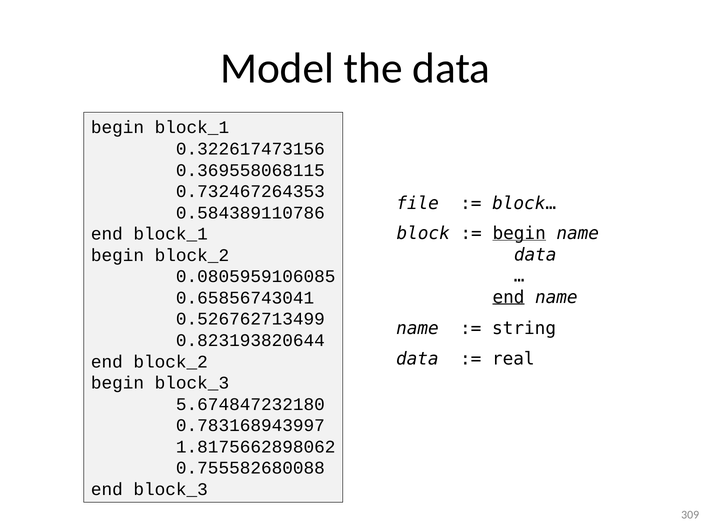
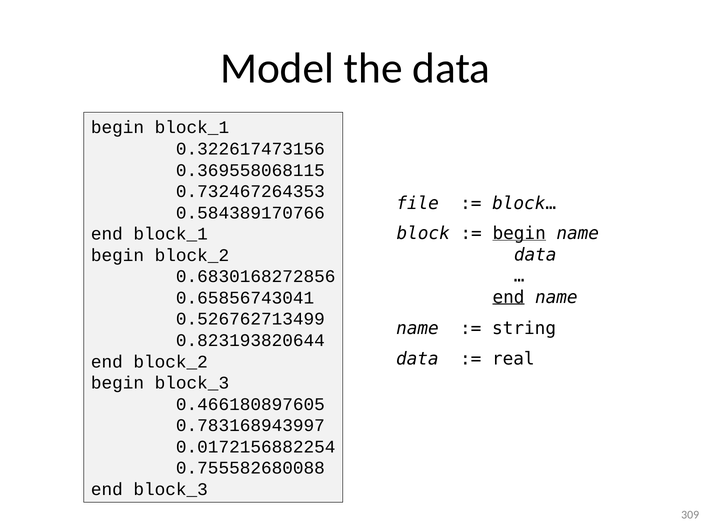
0.584389110786: 0.584389110786 -> 0.584389170766 (250, 213)
0.0805959106085: 0.0805959106085 -> 0.6830168272856 (256, 276)
5.674847232180: 5.674847232180 -> 0.466180897605 (250, 404)
1.8175662898062: 1.8175662898062 -> 0.0172156882254 (256, 447)
